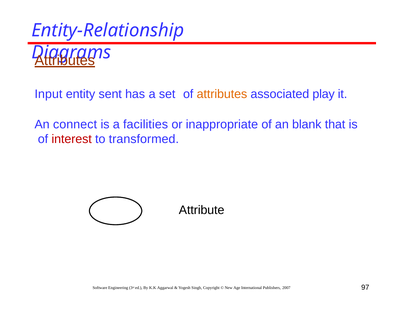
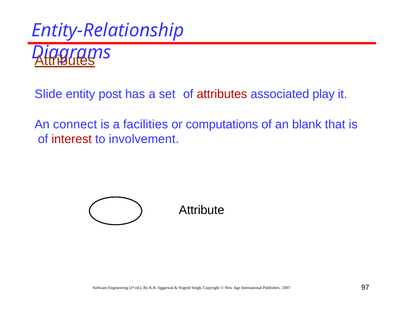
Input: Input -> Slide (48, 94)
sent: sent -> post (110, 94)
attributes colour: orange -> red (222, 94)
inappropriate: inappropriate -> computations (222, 125)
transformed: transformed -> involvement (144, 139)
